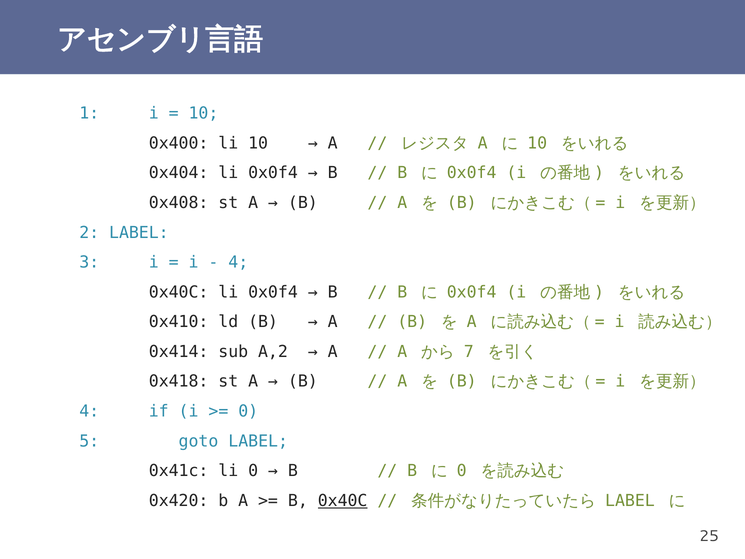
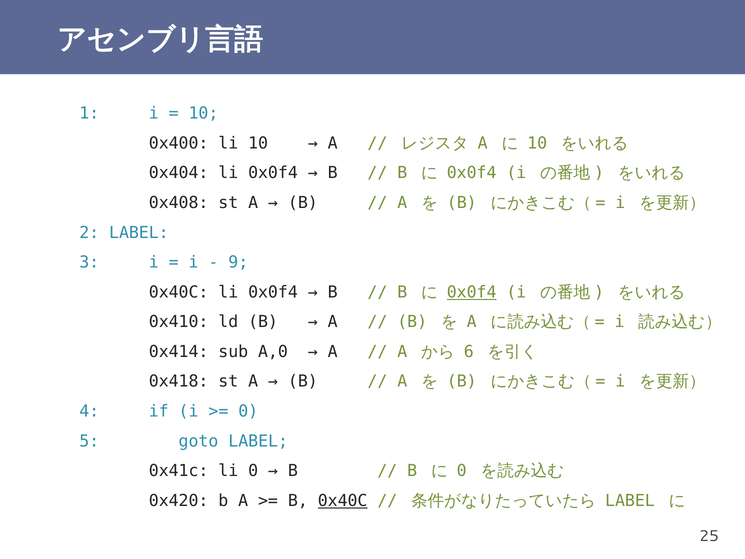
4: 4 -> 9 (238, 262)
0x0f4 underline: none -> present (472, 292)
A,2: A,2 -> A,0 (273, 352)
7: 7 -> 6 (469, 352)
